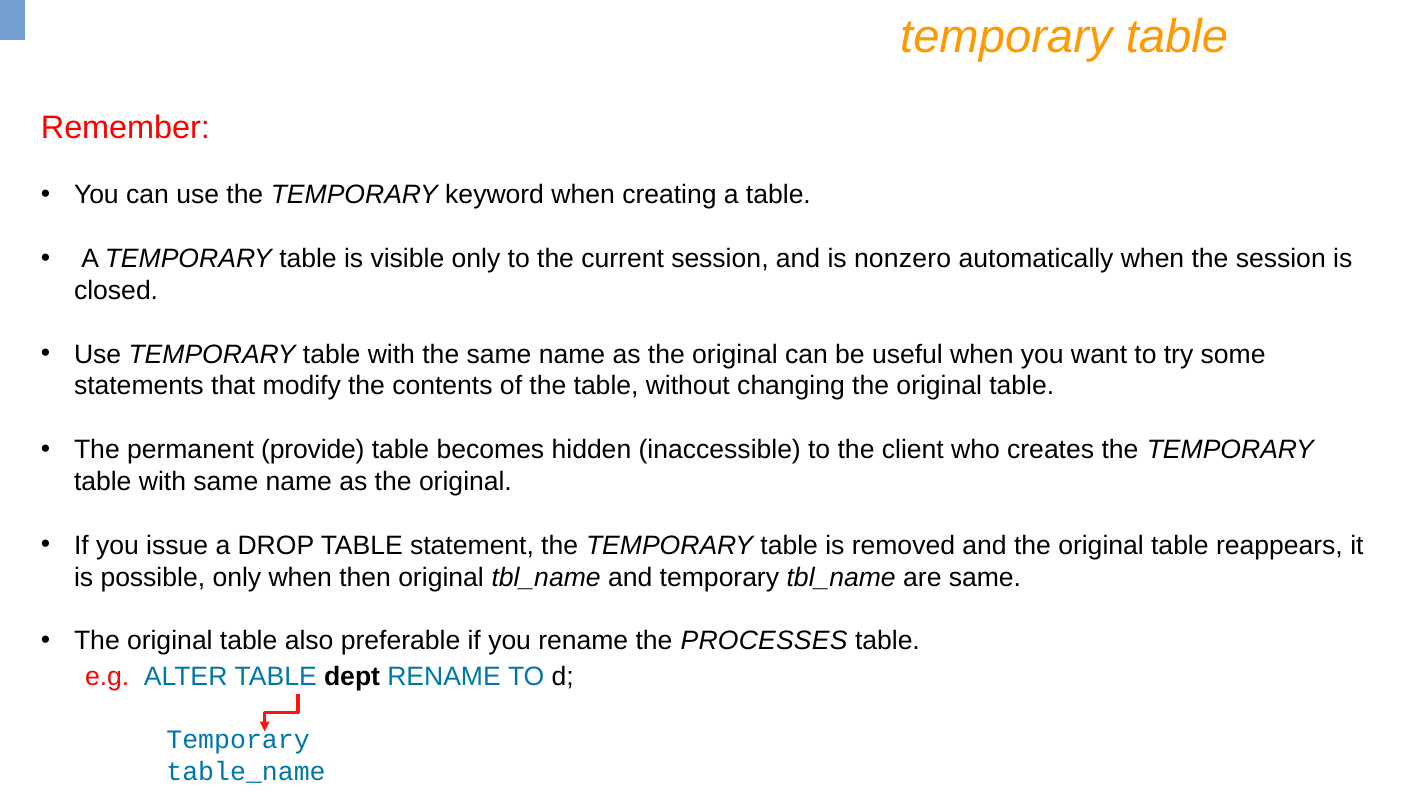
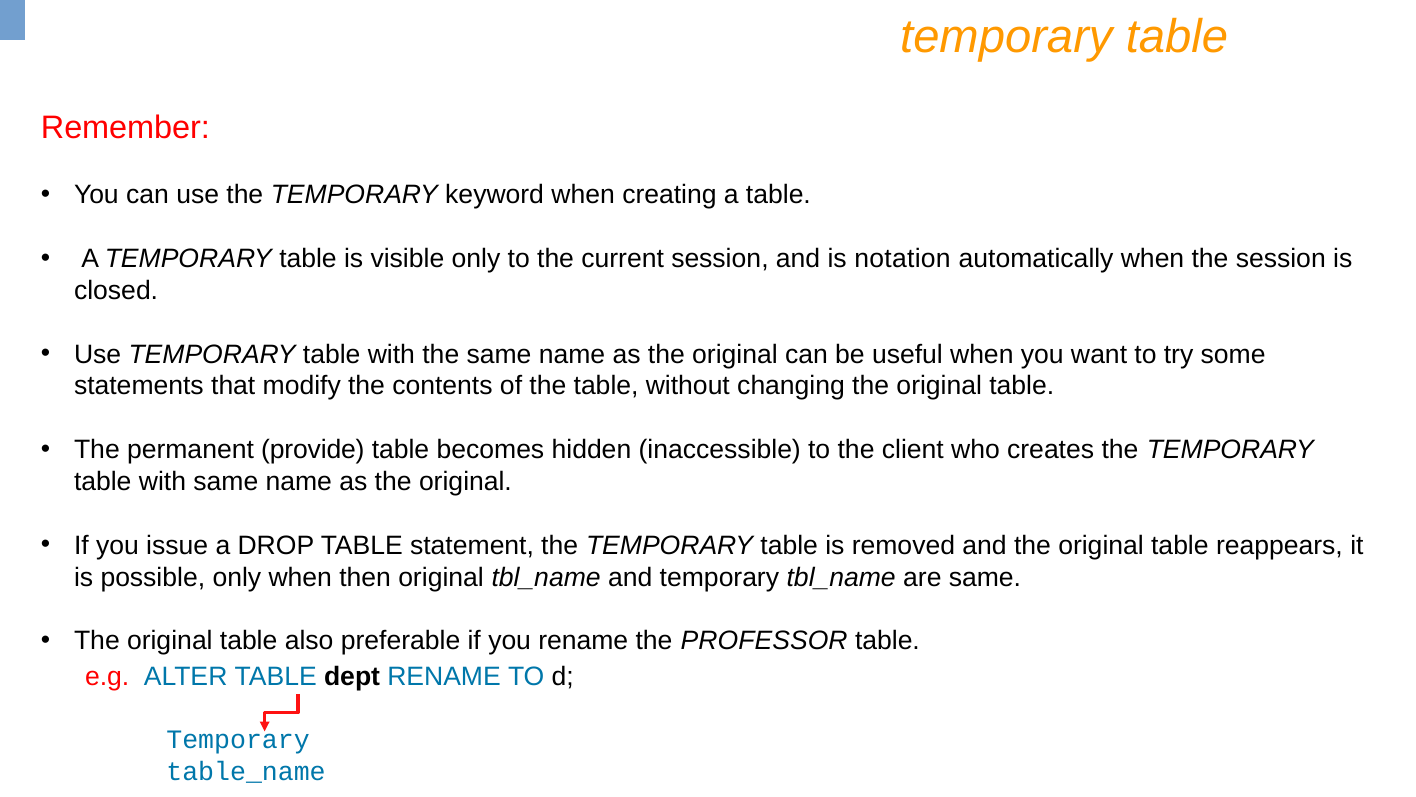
nonzero: nonzero -> notation (903, 258)
PROCESSES: PROCESSES -> PROFESSOR (764, 641)
